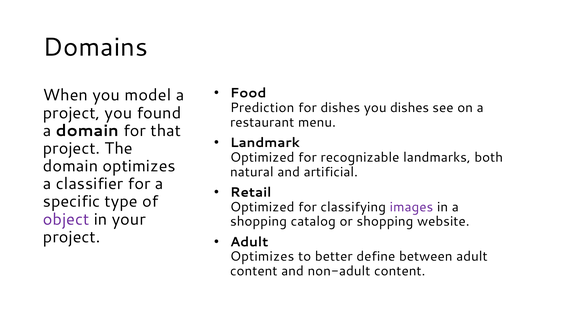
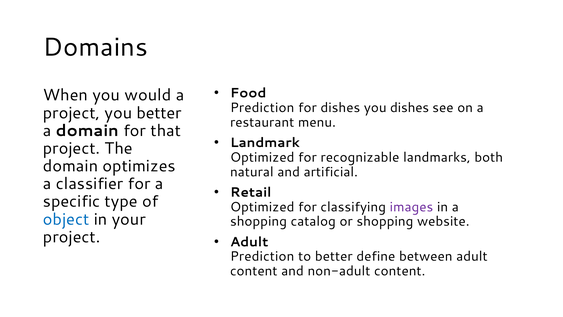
model: model -> would (148, 95)
you found: found -> better (159, 113)
object colour: purple -> blue (66, 219)
Optimizes: Optimizes -> Prediction (262, 256)
